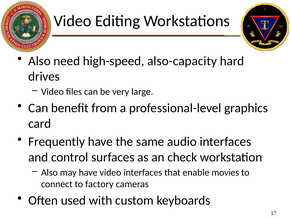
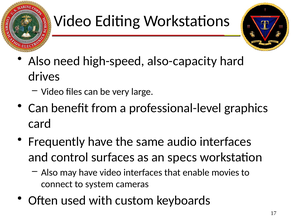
check: check -> specs (182, 157)
factory: factory -> system (99, 184)
